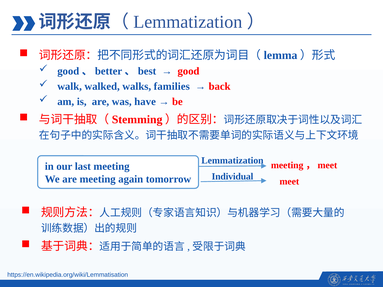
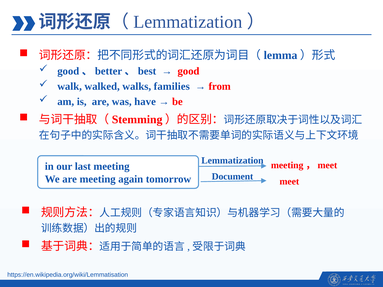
back: back -> from (220, 86)
Individual: Individual -> Document (232, 177)
